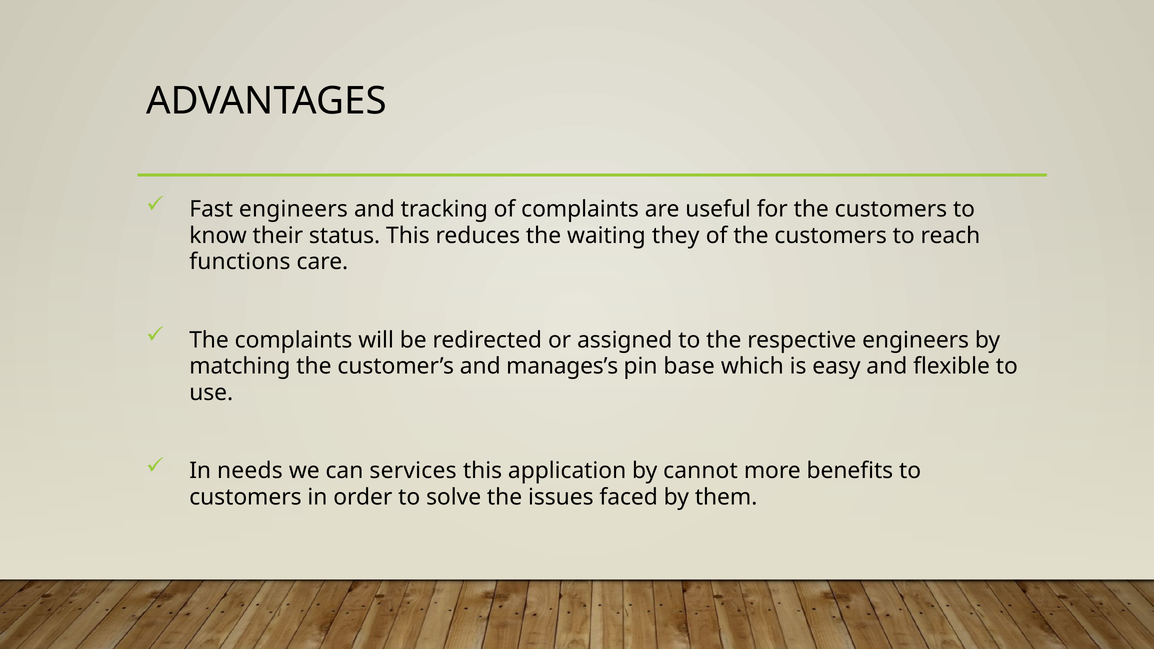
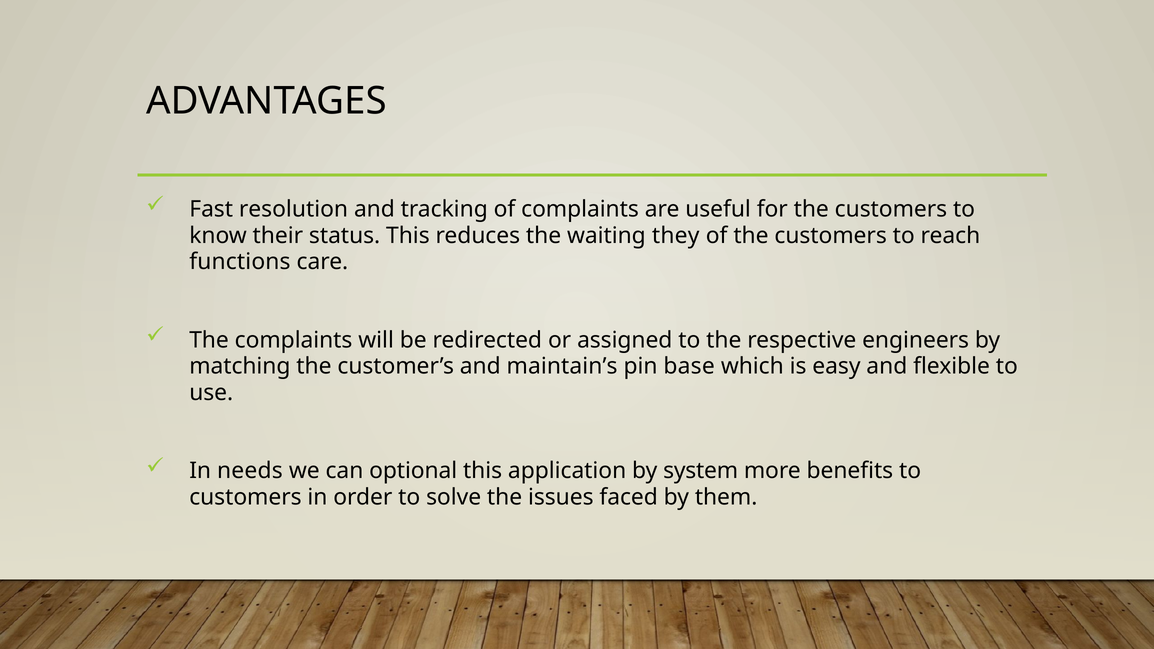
Fast engineers: engineers -> resolution (293, 209)
manages’s: manages’s -> maintain’s (562, 366)
services: services -> optional (413, 471)
cannot: cannot -> system (701, 471)
